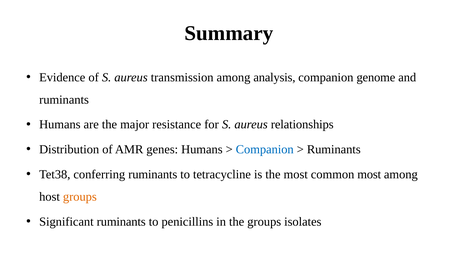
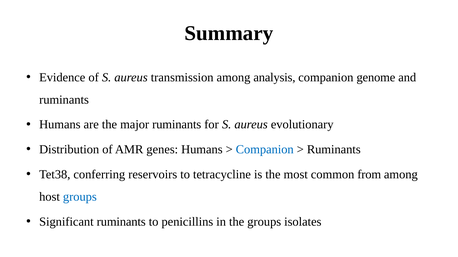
major resistance: resistance -> ruminants (177, 125)
relationships: relationships -> evolutionary (302, 125)
conferring ruminants: ruminants -> reservoirs (153, 175)
common most: most -> from (369, 175)
groups colour: orange -> blue (80, 197)
